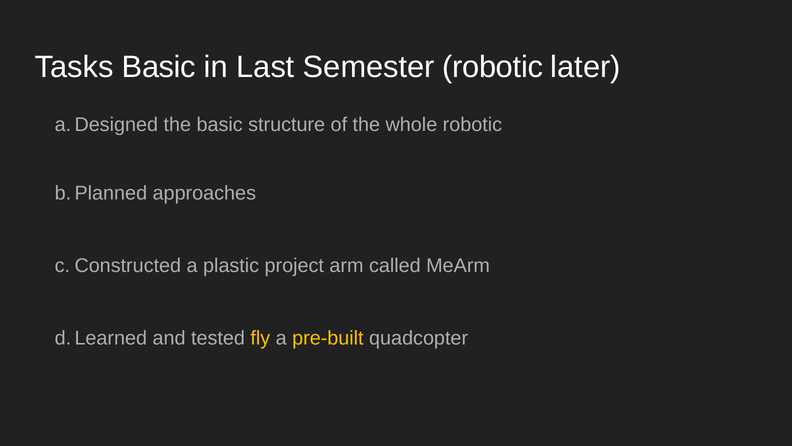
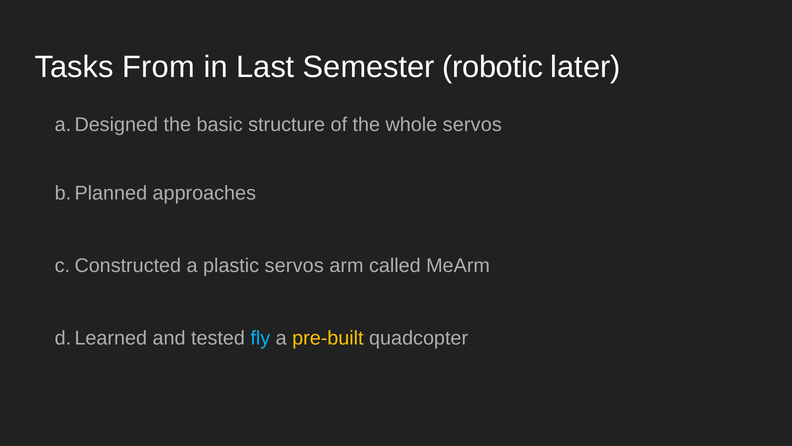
Tasks Basic: Basic -> From (159, 67)
whole robotic: robotic -> servos (472, 125)
plastic project: project -> servos (294, 265)
fly colour: yellow -> light blue (260, 338)
